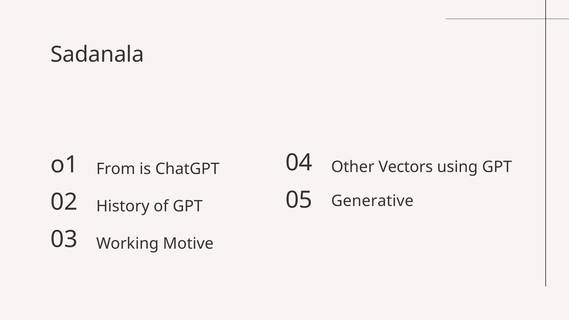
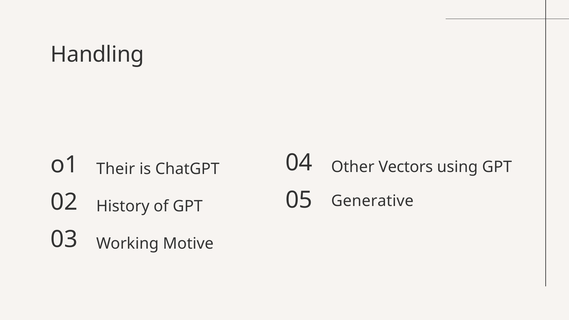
Sadanala: Sadanala -> Handling (97, 54)
From: From -> Their (116, 169)
